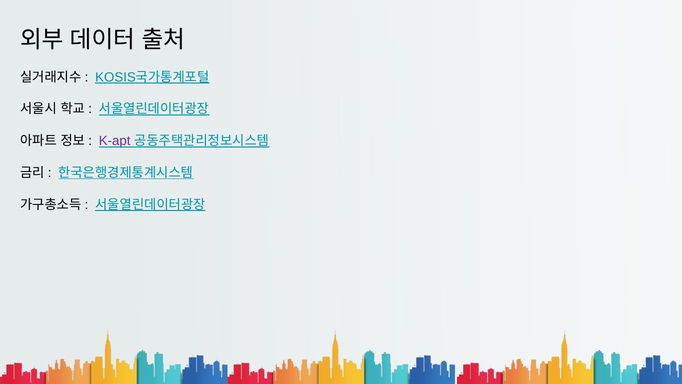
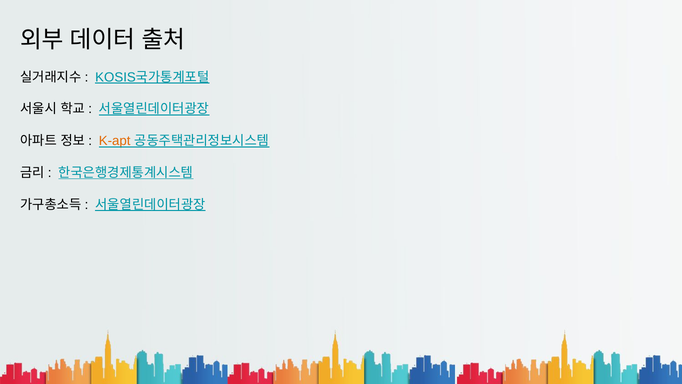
K-apt colour: purple -> orange (115, 141)
